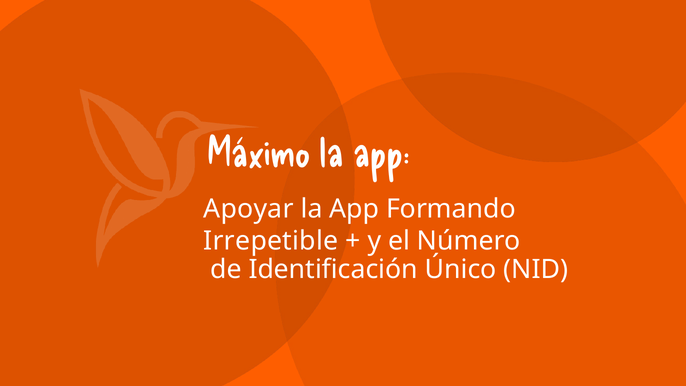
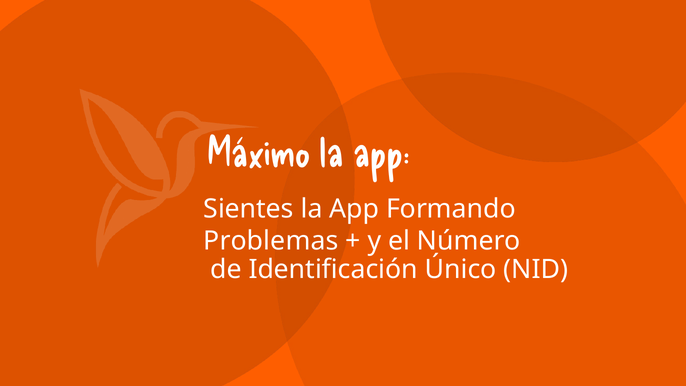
Apoyar: Apoyar -> Sientes (249, 209)
Irrepetible: Irrepetible -> Problemas (271, 241)
